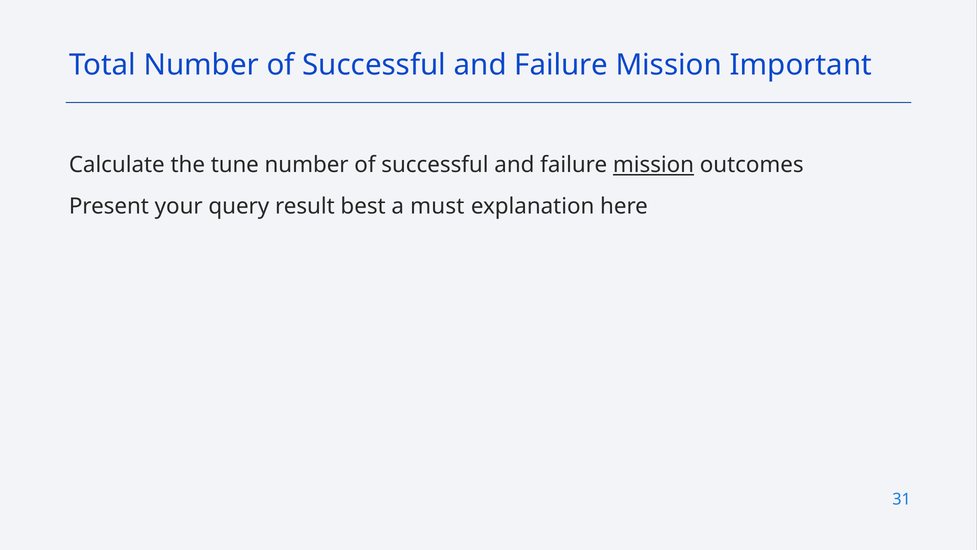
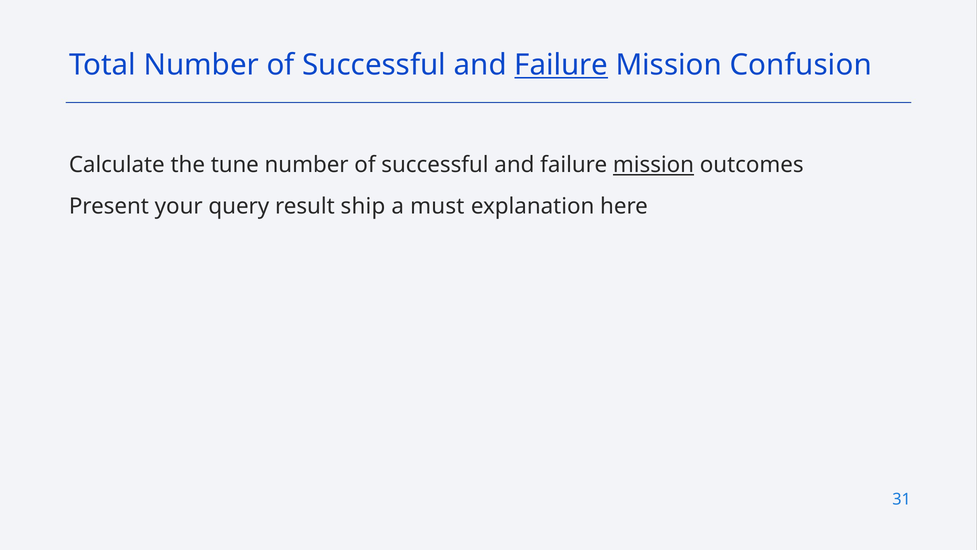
Failure underline: none -> present (561, 65)
Important: Important -> Confusion (801, 65)
best: best -> ship (363, 206)
